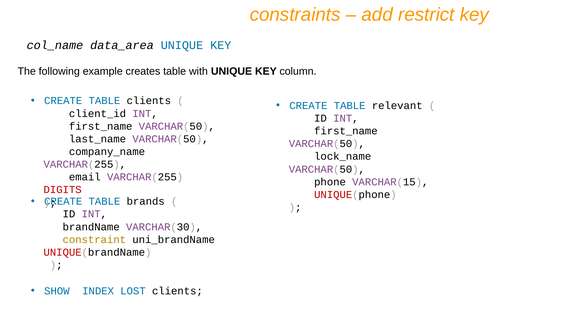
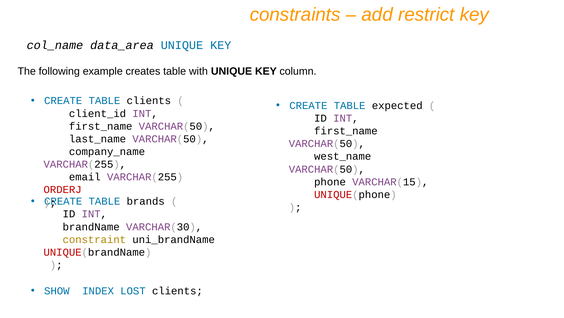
relevant: relevant -> expected (397, 105)
lock_name: lock_name -> west_name (343, 156)
DIGITS: DIGITS -> ORDERJ (63, 189)
